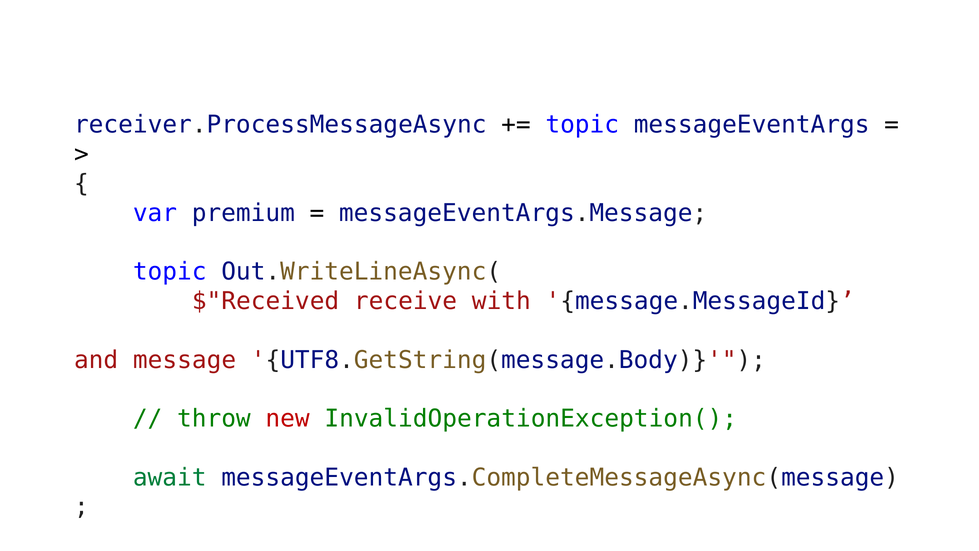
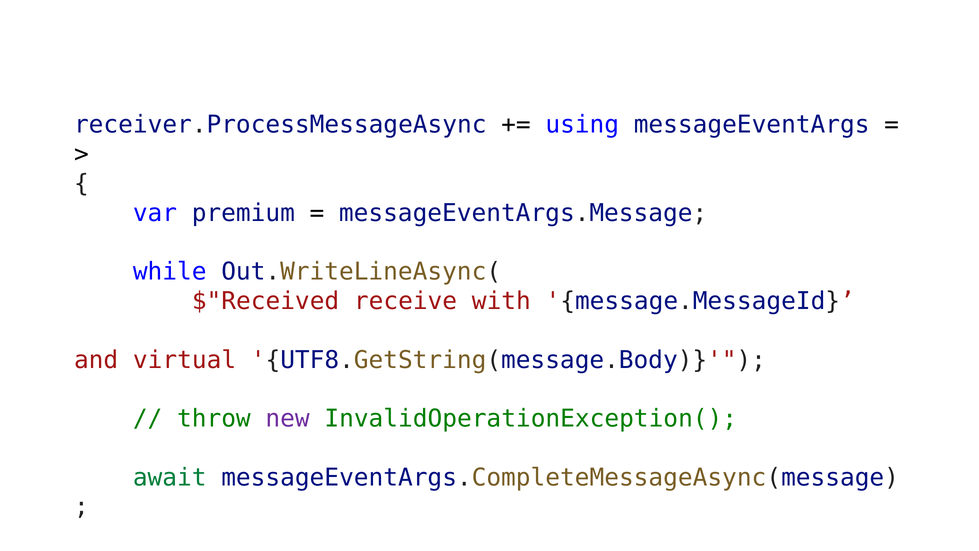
topic: topic -> using (582, 125)
topic: topic -> while (170, 272)
message: message -> virtual (185, 360)
new colour: red -> purple (288, 419)
